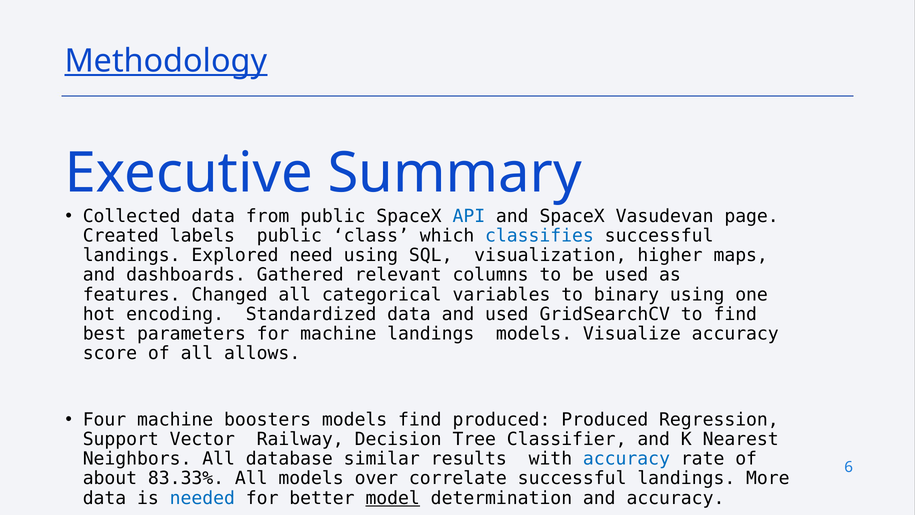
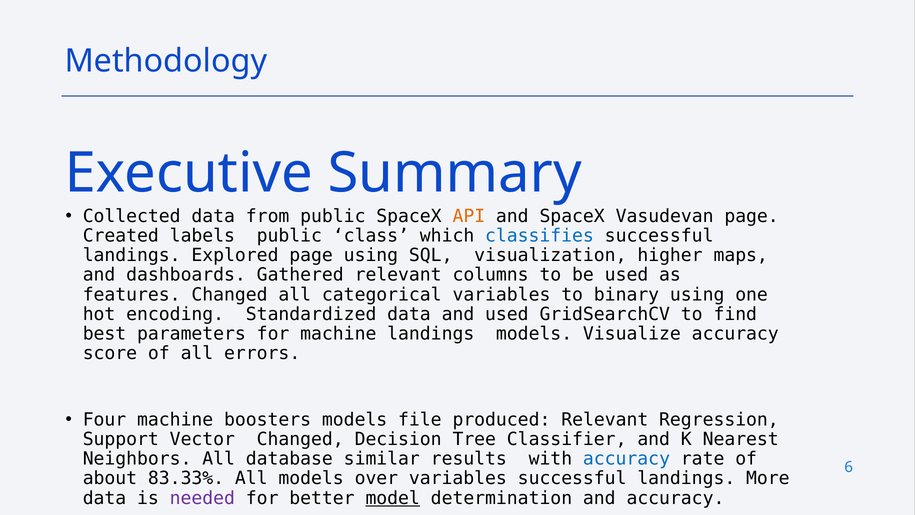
Methodology underline: present -> none (166, 61)
API colour: blue -> orange (469, 216)
Explored need: need -> page (311, 255)
allows: allows -> errors (262, 353)
models find: find -> file (420, 420)
produced Produced: Produced -> Relevant (605, 420)
Vector Railway: Railway -> Changed (300, 439)
over correlate: correlate -> variables (458, 478)
needed colour: blue -> purple (202, 498)
